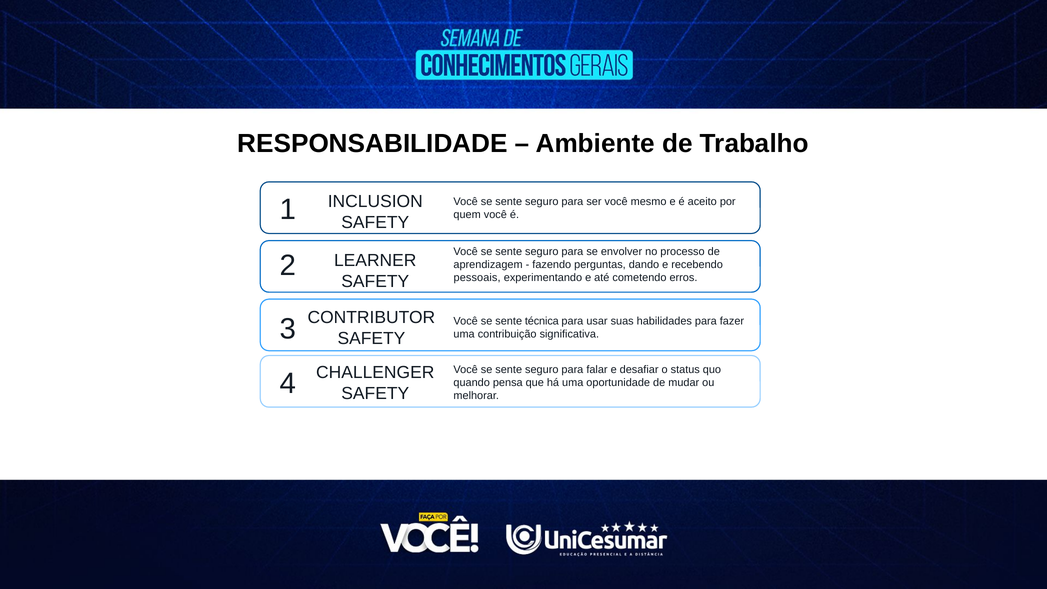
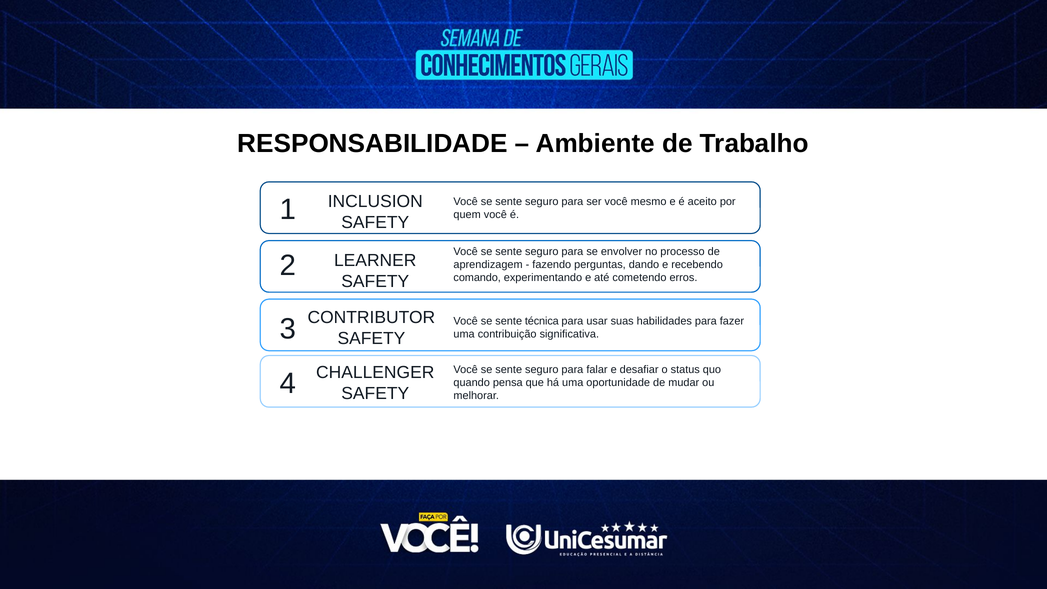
pessoais: pessoais -> comando (477, 278)
